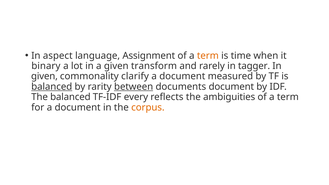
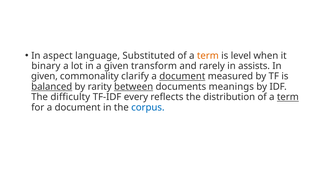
Assignment: Assignment -> Substituted (149, 56)
time: time -> level (241, 56)
tagger: tagger -> assists (254, 66)
document underline: none -> present (182, 76)
documents document: document -> meanings (231, 87)
The balanced: balanced -> difficulty (70, 97)
ambiguities: ambiguities -> distribution (229, 97)
term underline: none -> present (288, 97)
corpus colour: orange -> blue (148, 107)
